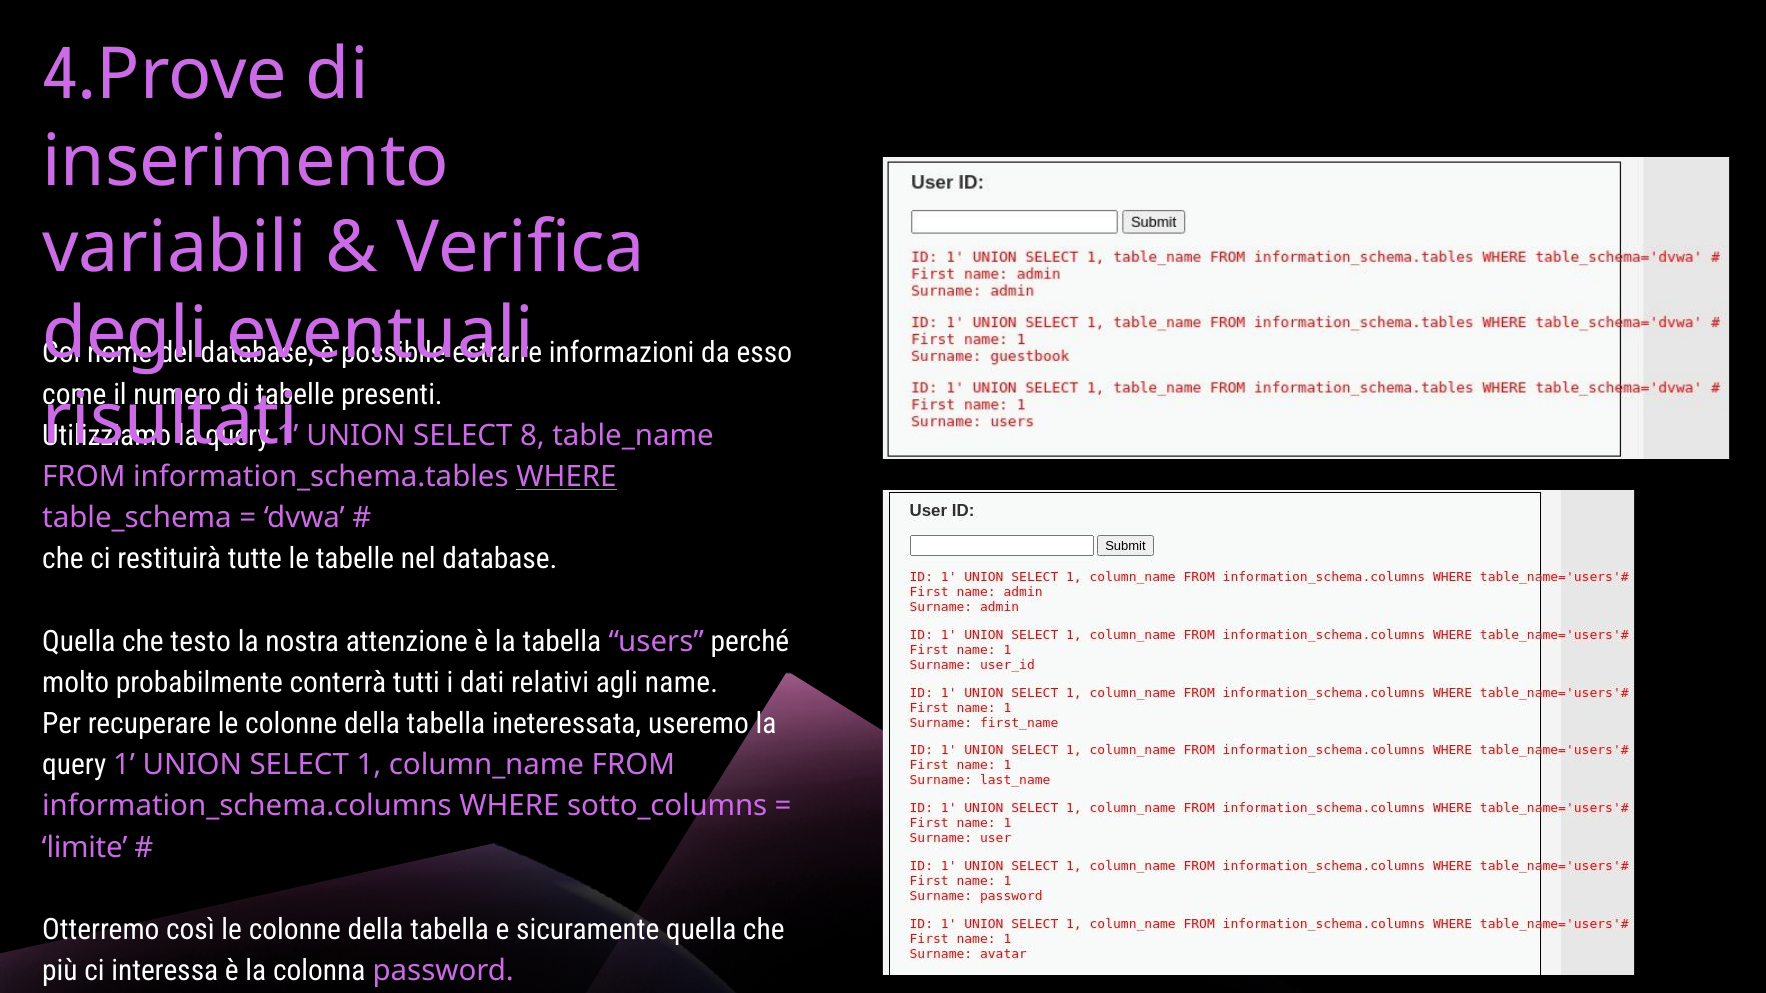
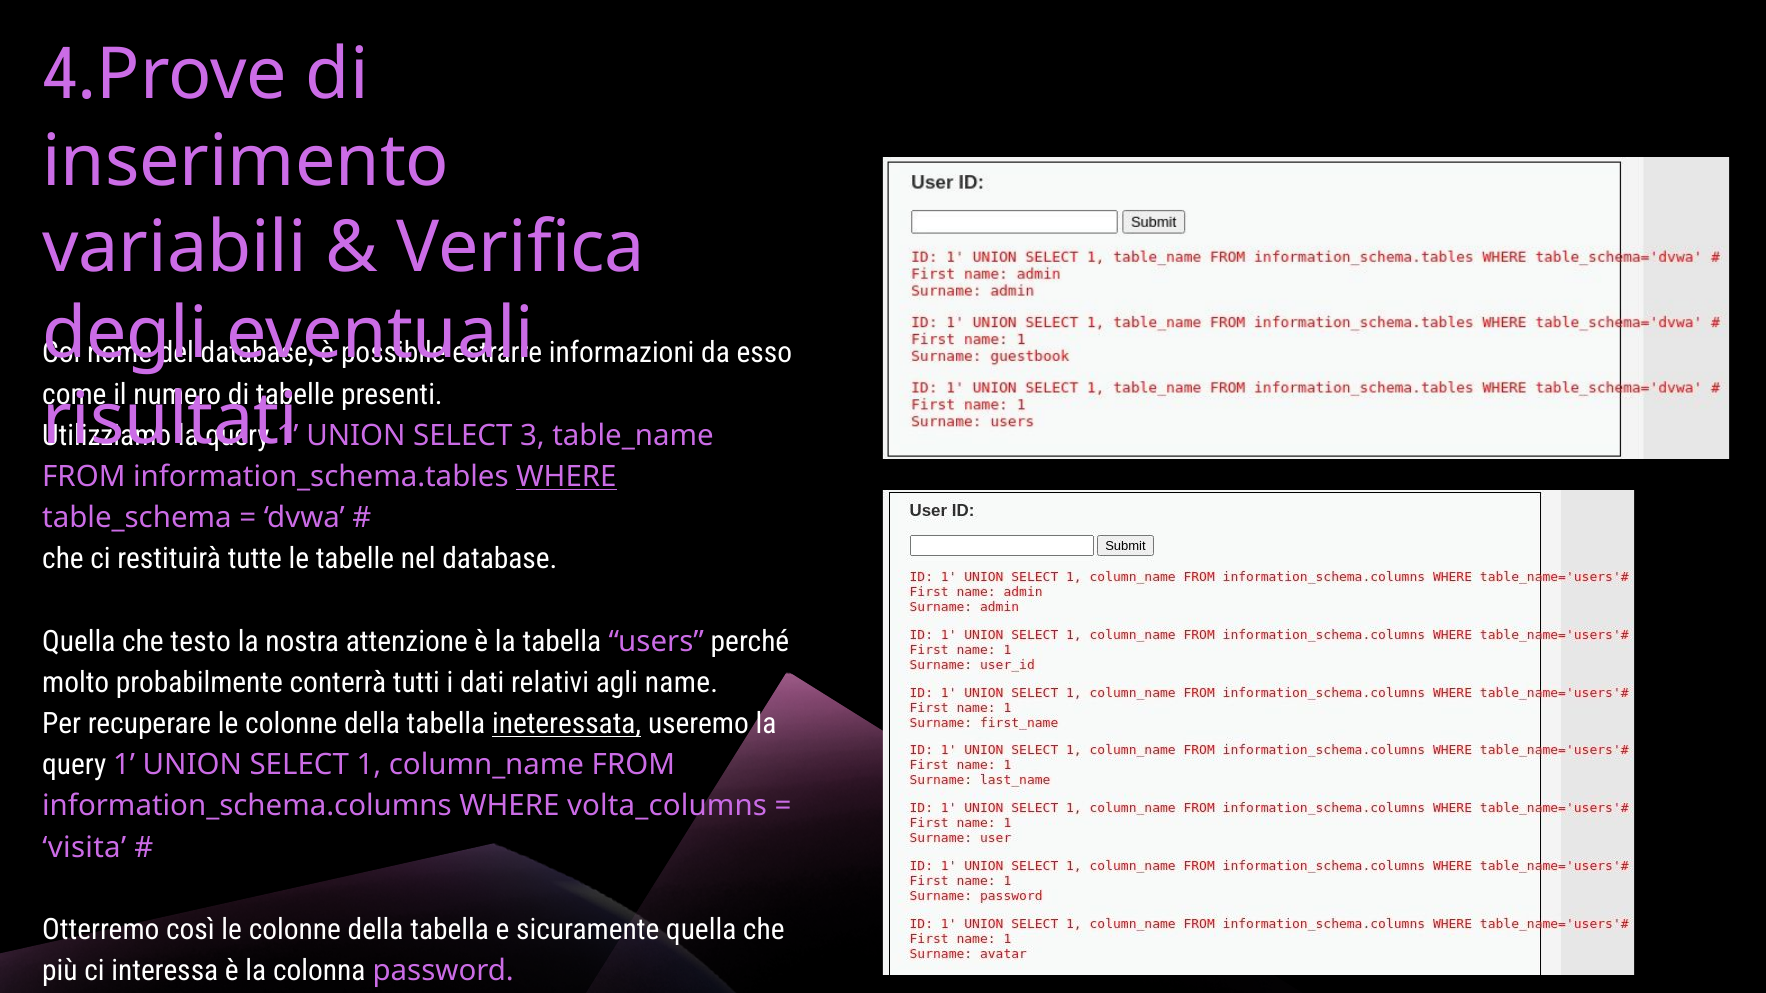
8: 8 -> 3 (532, 436)
ineteressata underline: none -> present (567, 724)
sotto_columns: sotto_columns -> volta_columns (667, 807)
limite: limite -> visita (84, 848)
